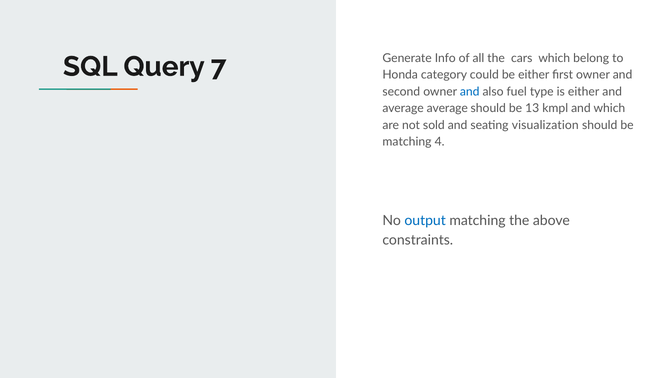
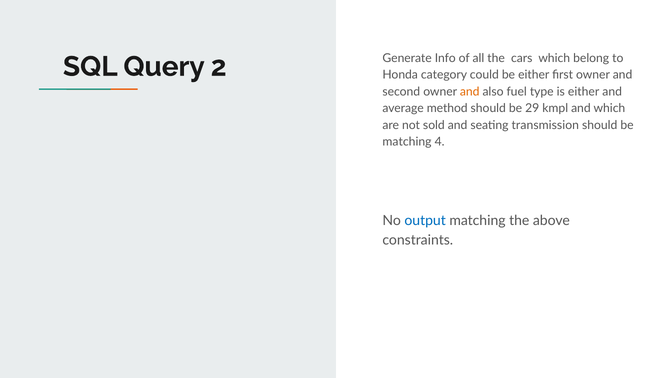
7: 7 -> 2 (219, 67)
and colour: blue -> orange (470, 92)
average average: average -> method (447, 108)
13: 13 -> 29 (532, 108)
visualization: visualization -> transmission (545, 125)
